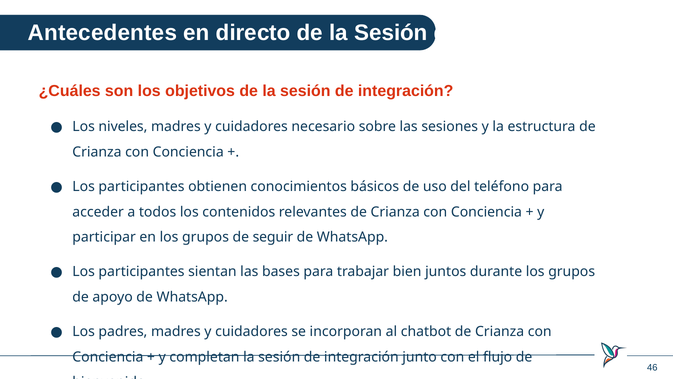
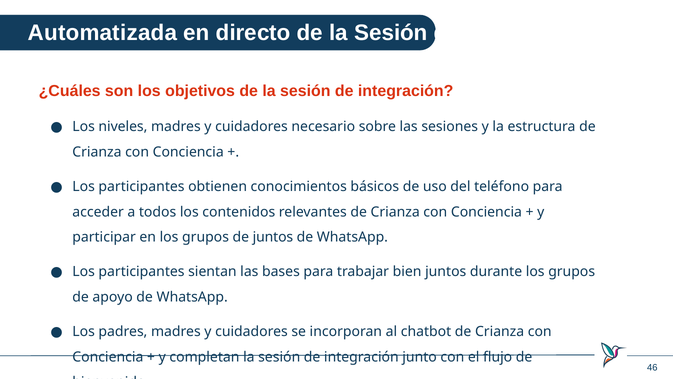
Antecedentes: Antecedentes -> Automatizada (102, 33)
de seguir: seguir -> juntos (273, 237)
